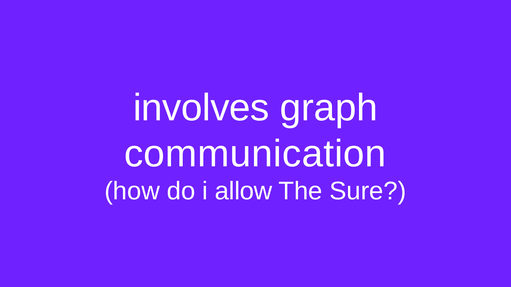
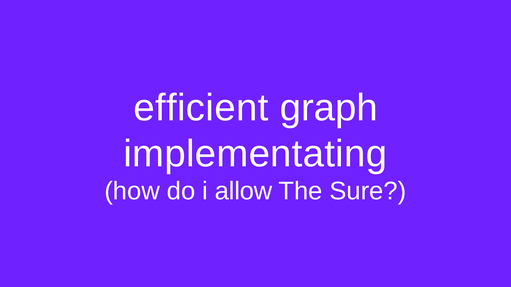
involves: involves -> efficient (201, 108)
communication: communication -> implementating (255, 154)
